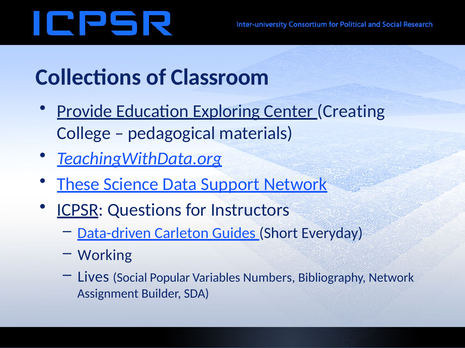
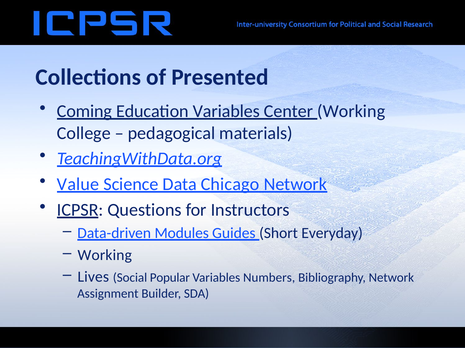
Classroom: Classroom -> Presented (220, 77)
Provide: Provide -> Coming (85, 111)
Education Exploring: Exploring -> Variables (226, 111)
Center Creating: Creating -> Working (351, 111)
These: These -> Value (78, 184)
Support: Support -> Chicago (230, 184)
Carleton: Carleton -> Modules (182, 234)
